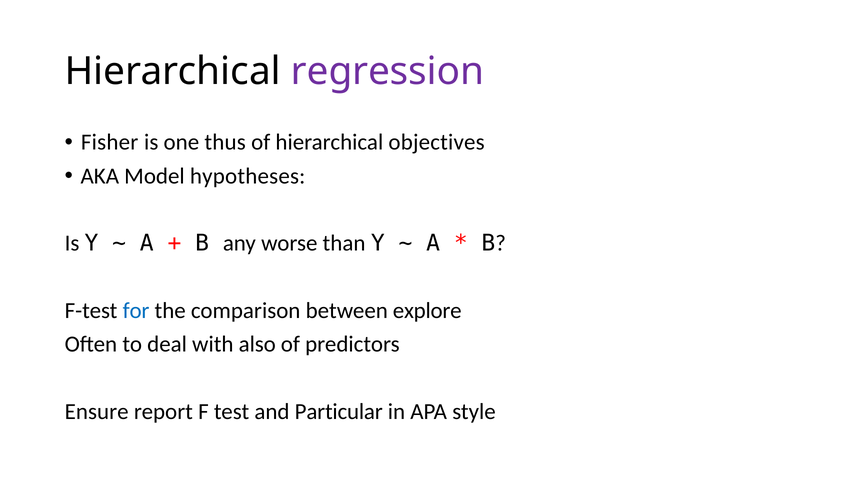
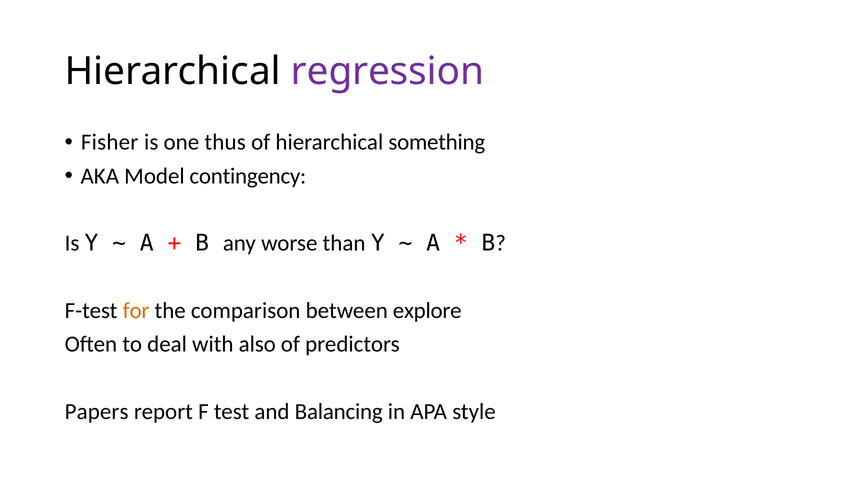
objectives: objectives -> something (437, 142)
hypotheses: hypotheses -> contingency (248, 176)
for colour: blue -> orange (136, 311)
Ensure: Ensure -> Papers (97, 411)
Particular: Particular -> Balancing (339, 411)
